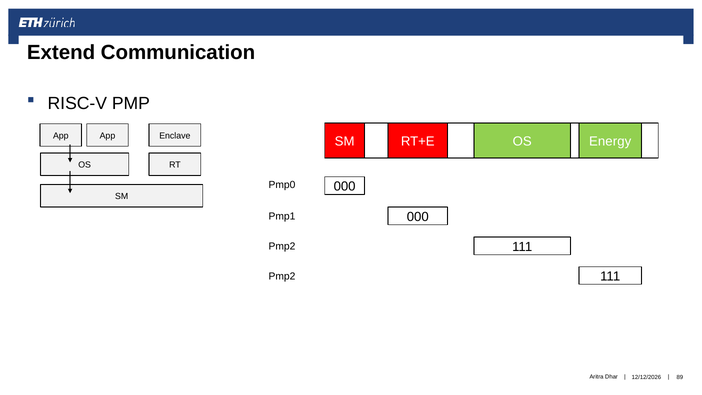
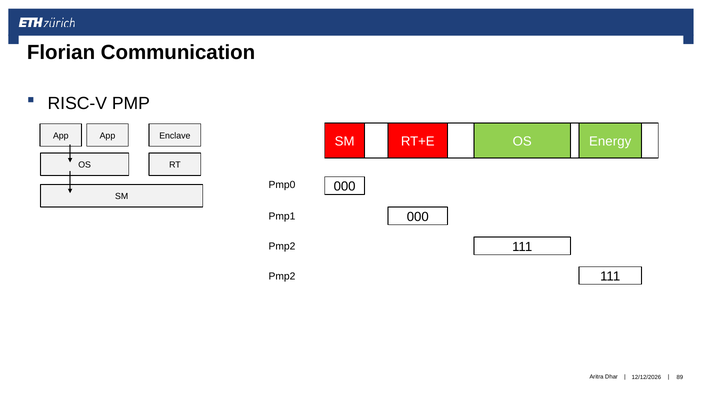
Extend: Extend -> Florian (61, 53)
